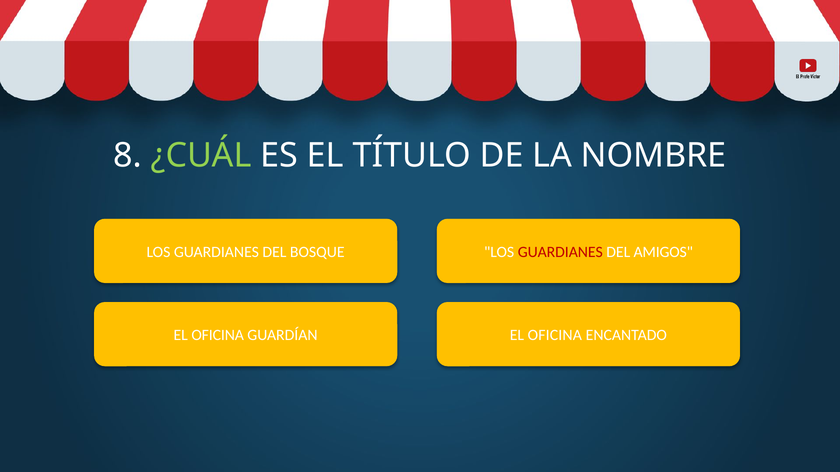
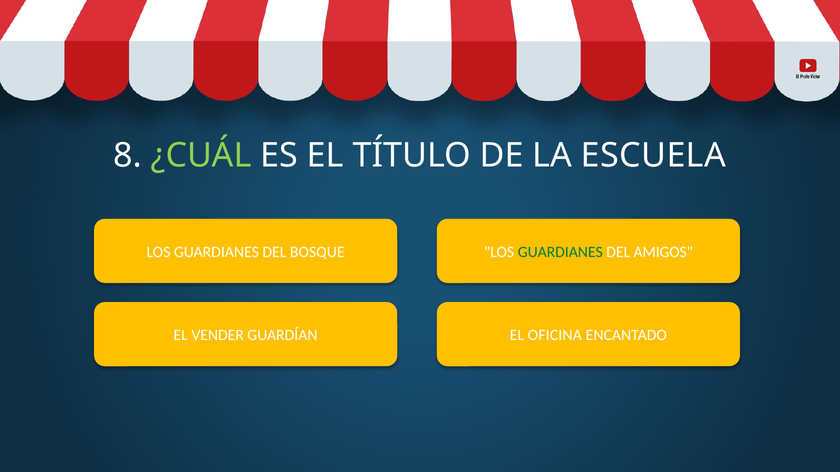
NOMBRE: NOMBRE -> ESCUELA (653, 156)
GUARDIANES colour: red -> green (560, 252)
OFICINA: OFICINA -> VENDER (218, 336)
